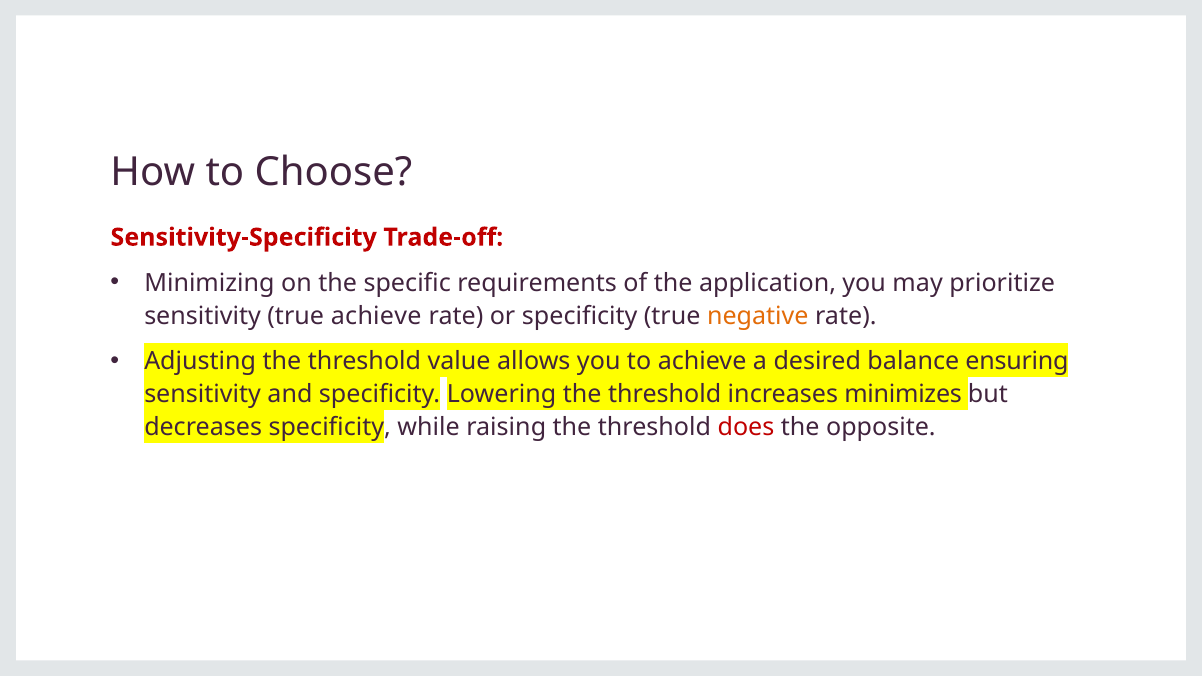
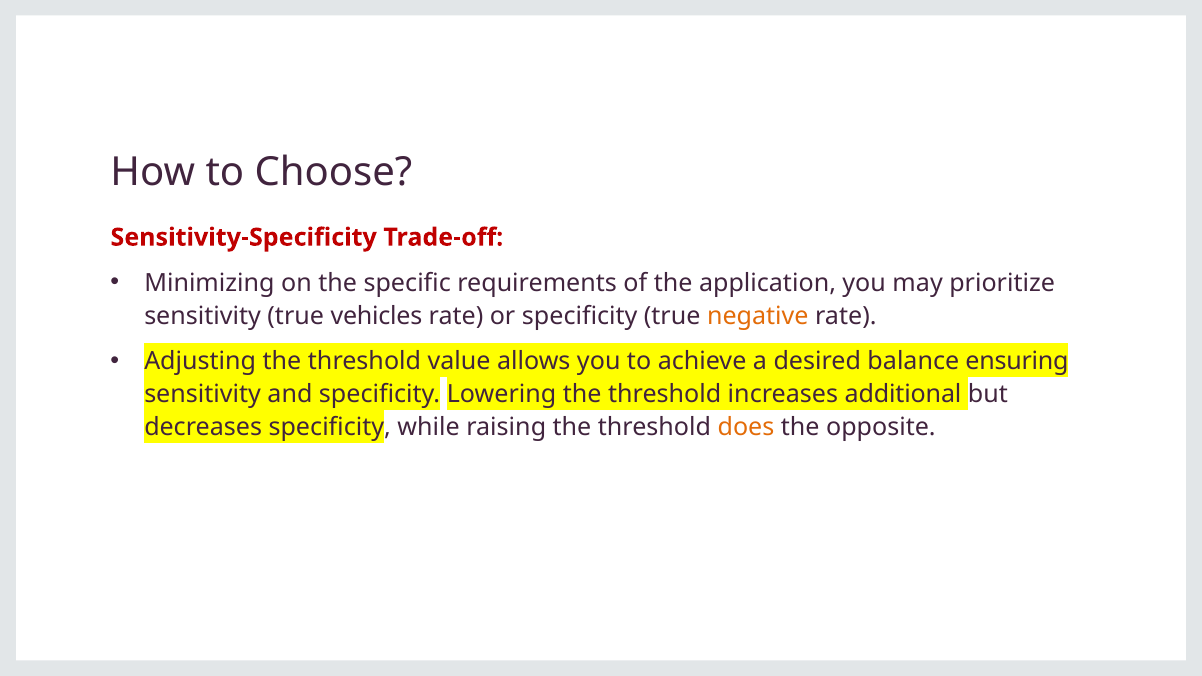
true achieve: achieve -> vehicles (376, 316)
minimizes: minimizes -> additional (903, 395)
does colour: red -> orange (746, 428)
